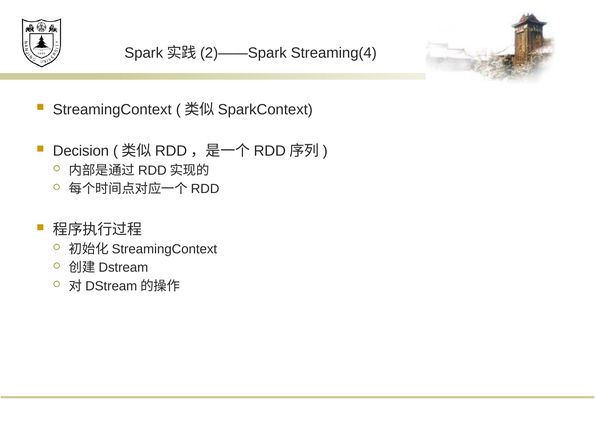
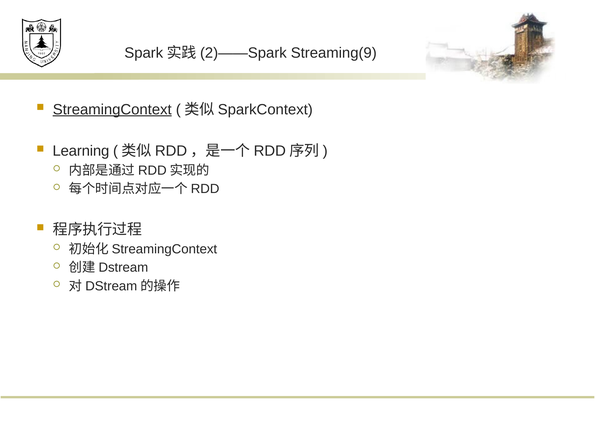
Streaming(4: Streaming(4 -> Streaming(9 (334, 53)
StreamingContext underline: none -> present (112, 110)
Decision: Decision -> Learning (81, 151)
